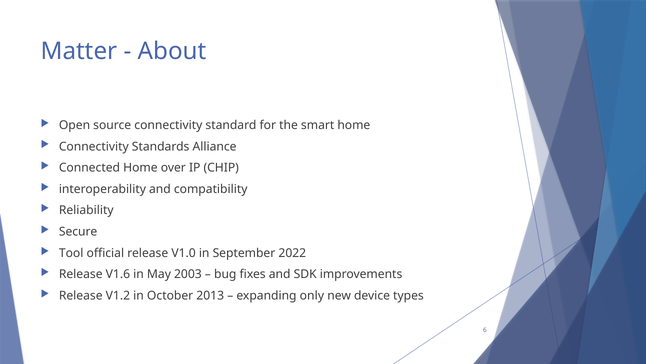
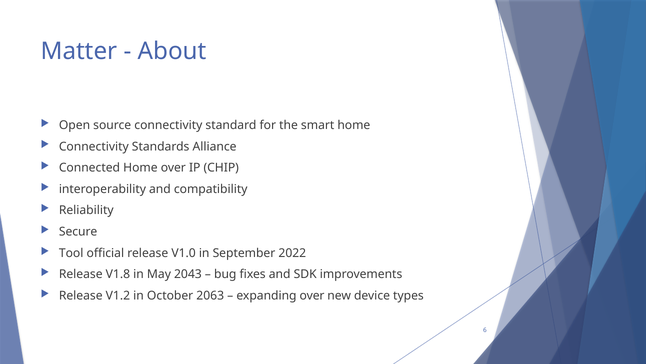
V1.6: V1.6 -> V1.8 (118, 274)
2003: 2003 -> 2043 (188, 274)
2013: 2013 -> 2063 (210, 295)
expanding only: only -> over (312, 295)
